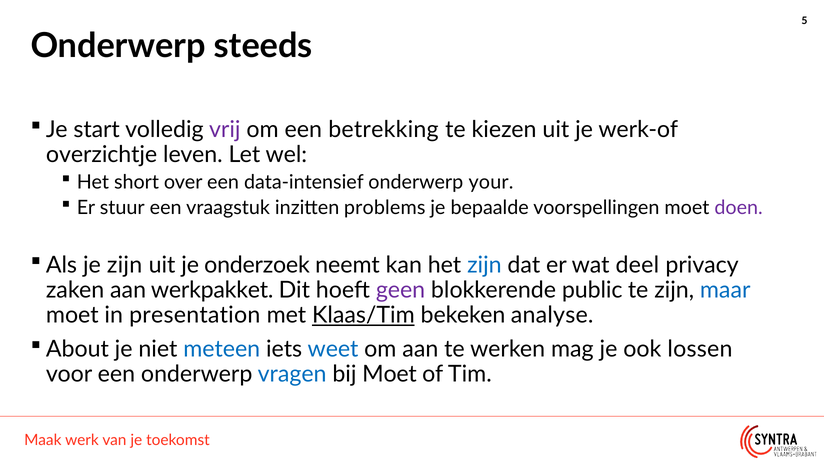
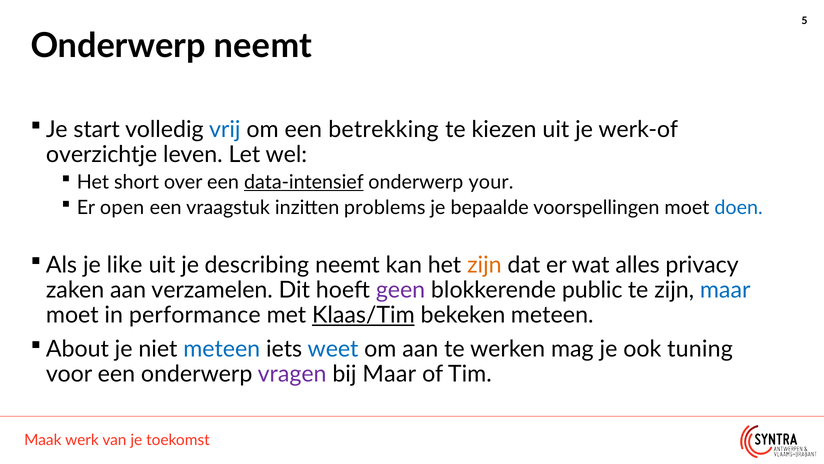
Onderwerp steeds: steeds -> neemt (263, 46)
vrij colour: purple -> blue (225, 129)
data-intensief underline: none -> present (304, 182)
stuur: stuur -> open (122, 208)
doen colour: purple -> blue (739, 208)
je zijn: zijn -> like (125, 265)
onderzoek: onderzoek -> describing (257, 265)
zijn colour: blue -> orange (484, 265)
deel: deel -> alles (638, 265)
werkpakket: werkpakket -> verzamelen (212, 290)
presentation: presentation -> performance (195, 315)
bekeken analyse: analyse -> meteen (552, 315)
lossen: lossen -> tuning (700, 349)
vragen colour: blue -> purple (292, 374)
bij Moet: Moet -> Maar (389, 374)
